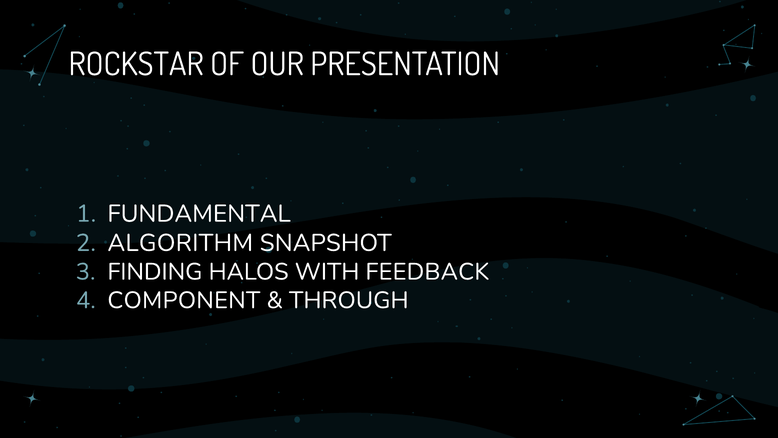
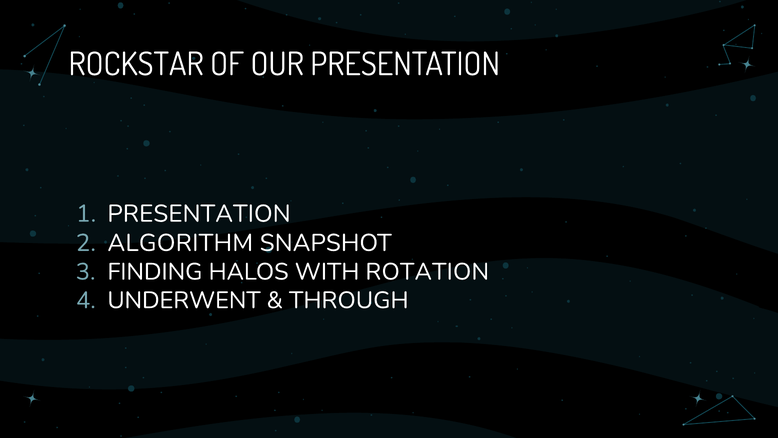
FUNDAMENTAL: FUNDAMENTAL -> PRESENTATION (199, 214)
FEEDBACK: FEEDBACK -> ROTATION (427, 272)
COMPONENT: COMPONENT -> UNDERWENT (184, 300)
